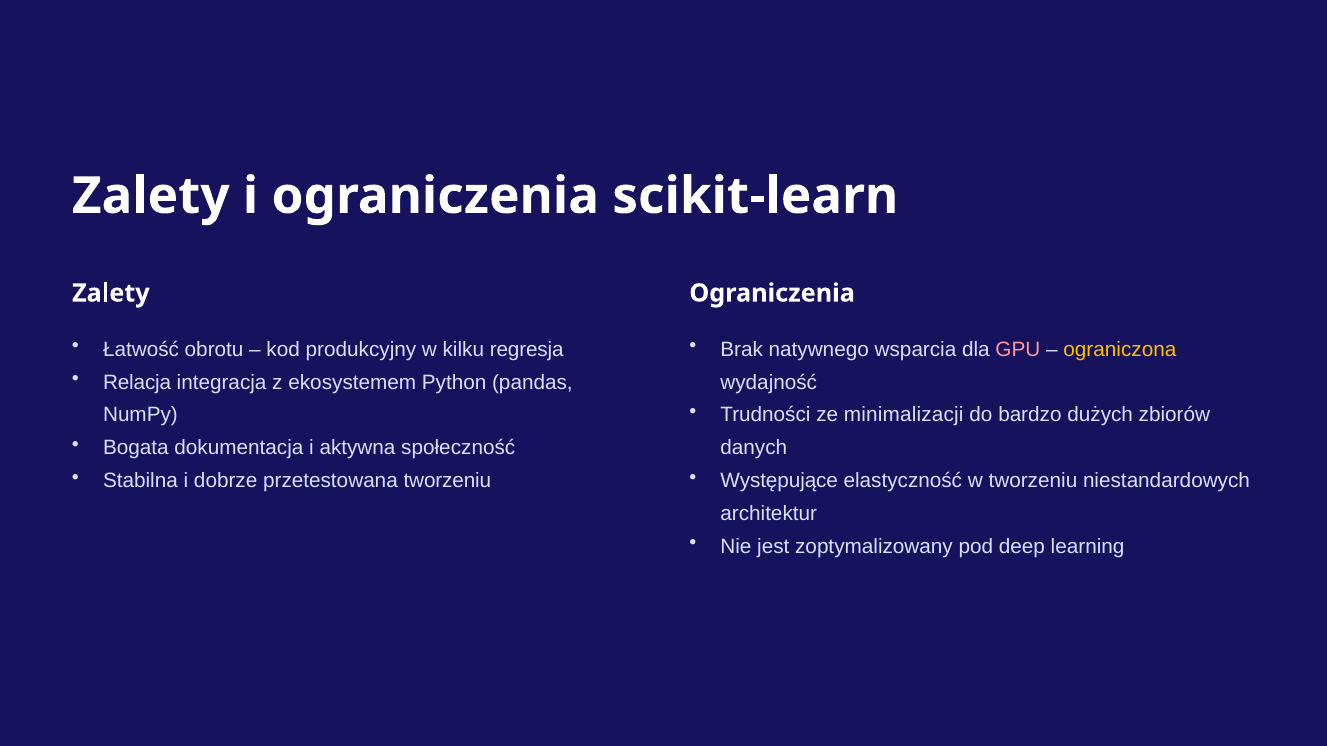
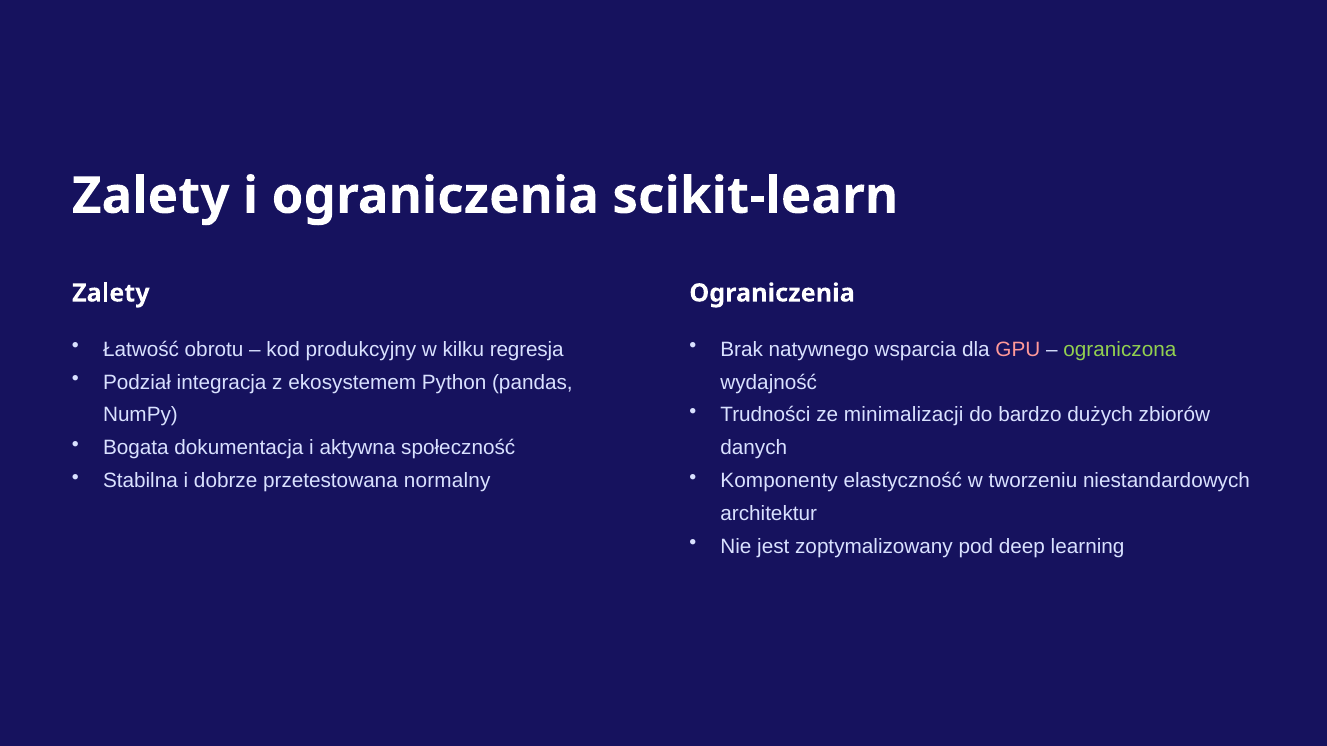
ograniczona colour: yellow -> light green (1120, 350)
Relacja: Relacja -> Podział (137, 382)
przetestowana tworzeniu: tworzeniu -> normalny (447, 481)
Występujące: Występujące -> Komponenty (779, 481)
